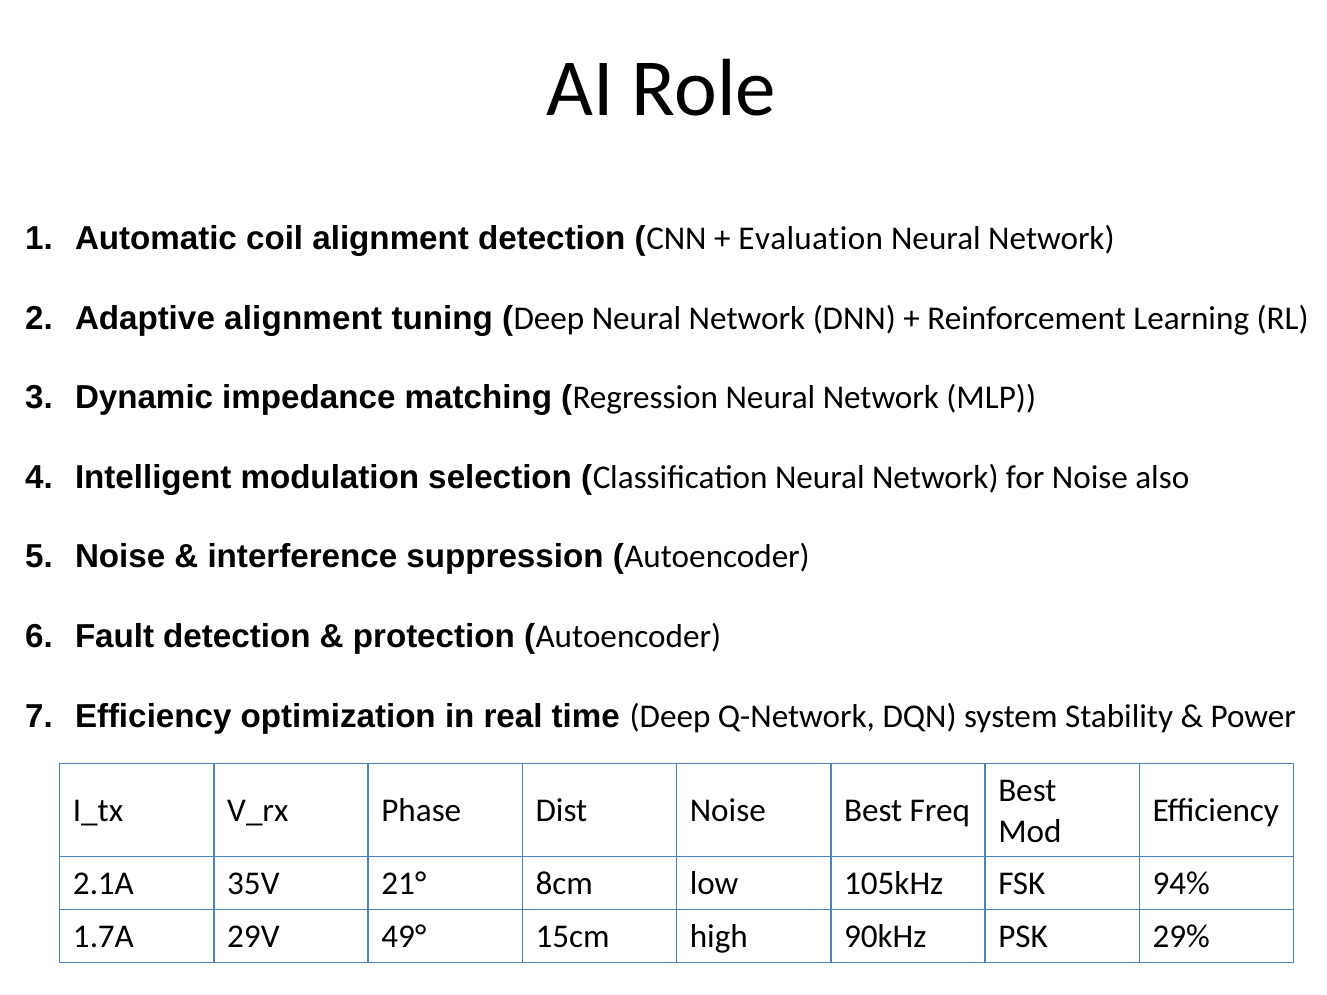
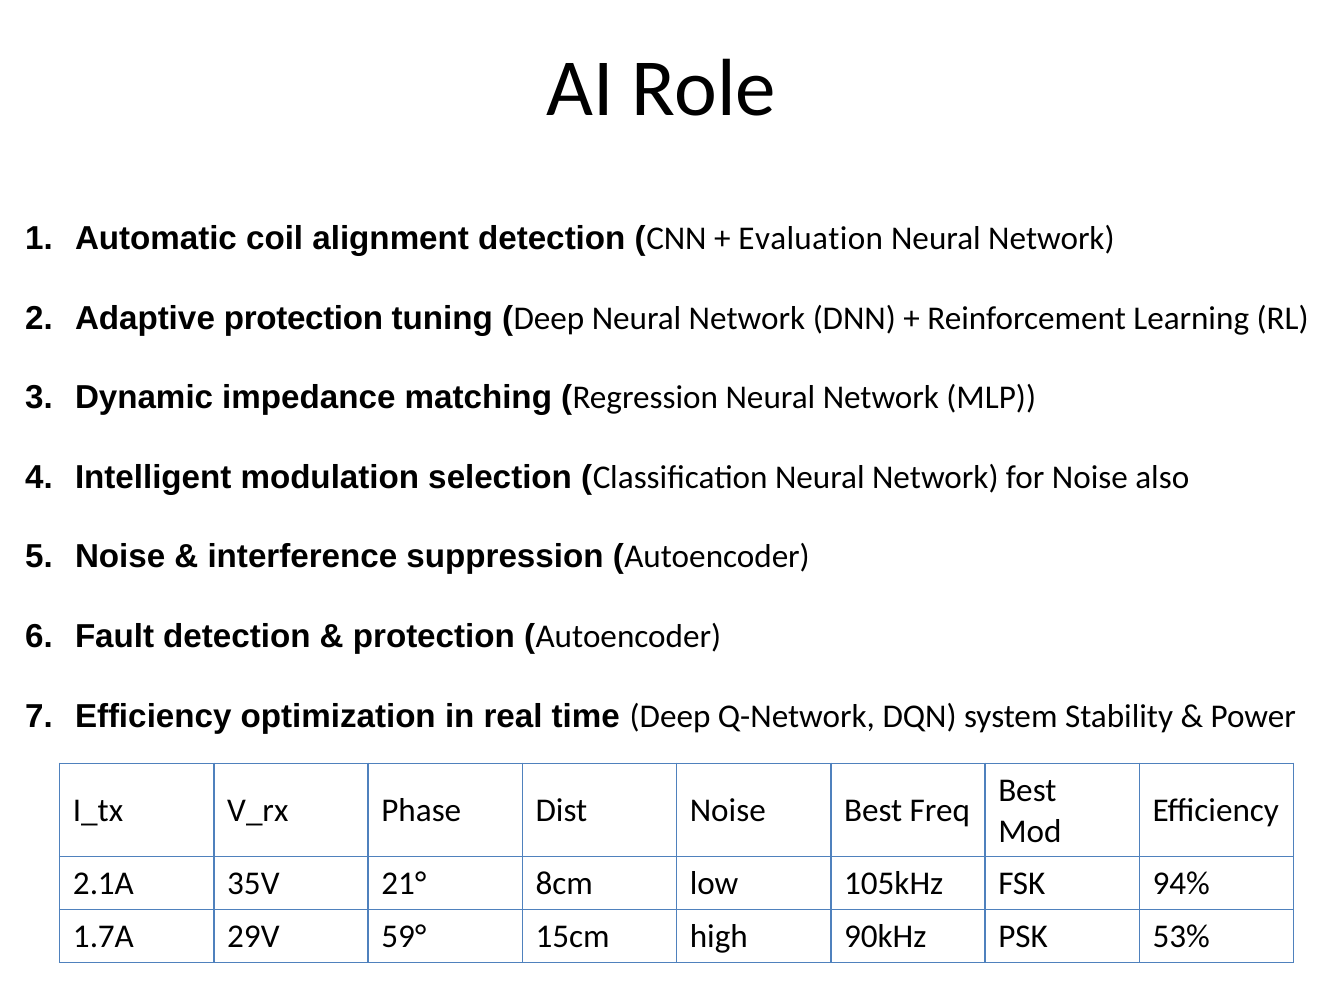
Adaptive alignment: alignment -> protection (303, 318)
49°: 49° -> 59° (404, 937)
29%: 29% -> 53% (1181, 937)
